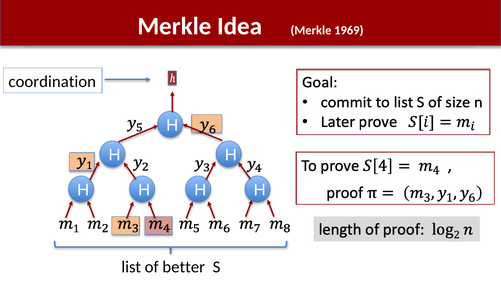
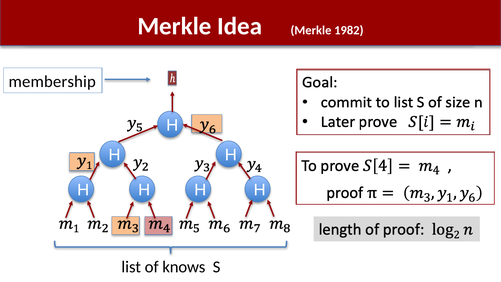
1969: 1969 -> 1982 (349, 30)
coordination: coordination -> membership (52, 81)
better: better -> knows (184, 267)
